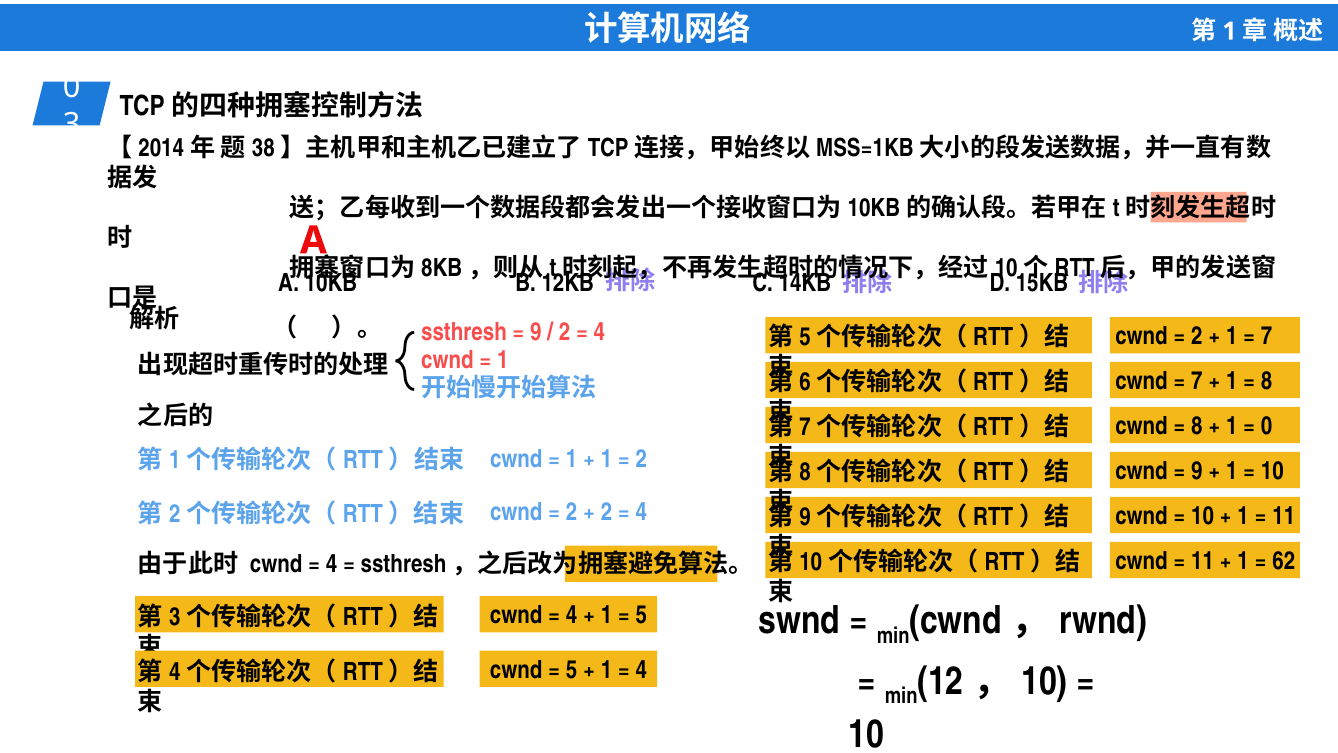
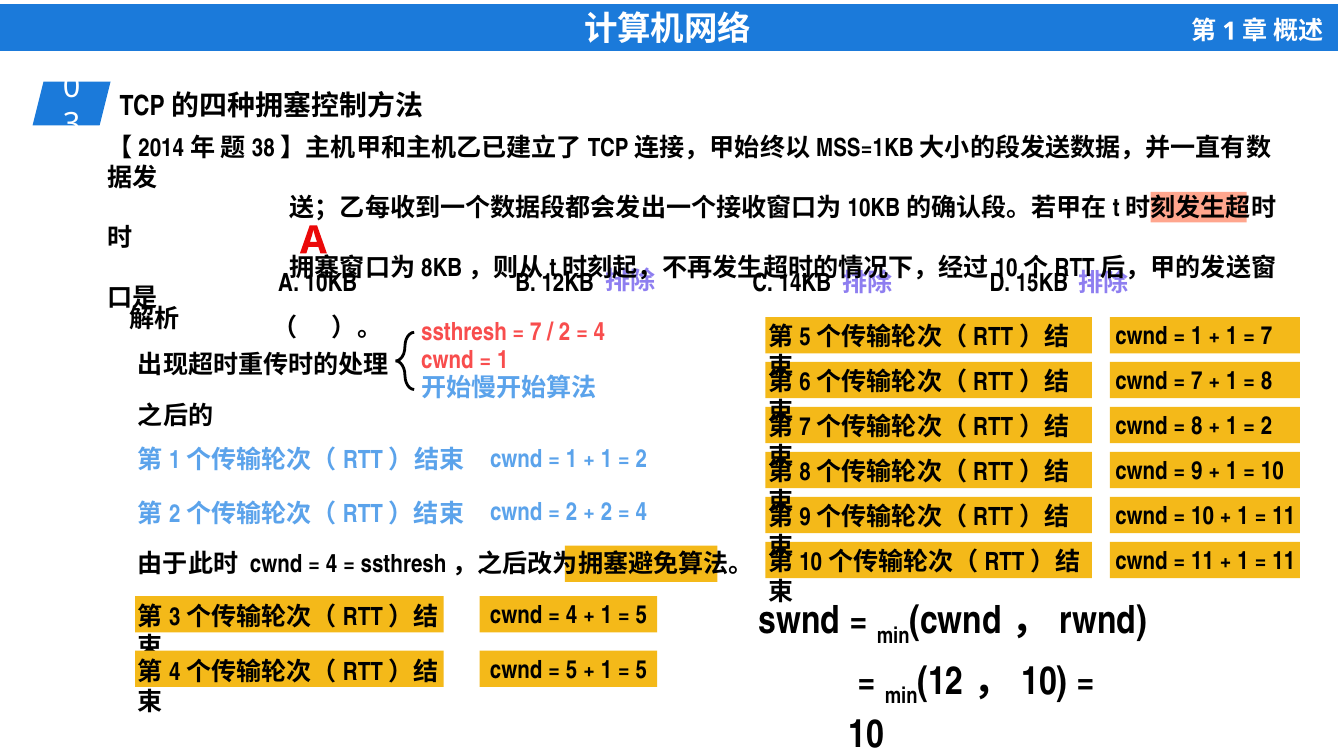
9: 9 -> 7 (536, 332)
2: 2 -> 1 (1197, 336)
0: 0 -> 2 (1267, 426)
62: 62 -> 11 (1284, 561)
4: 4 -> 5 (641, 670)
